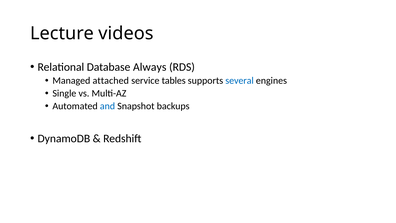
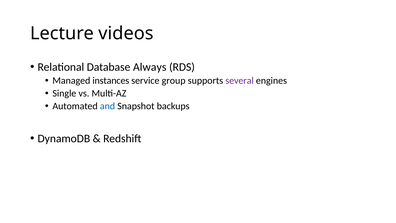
attached: attached -> instances (111, 81)
tables: tables -> group (174, 81)
several colour: blue -> purple (240, 81)
